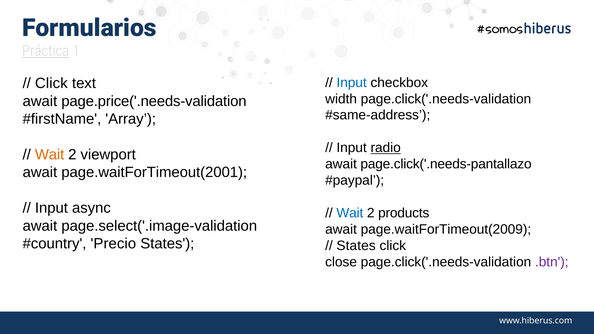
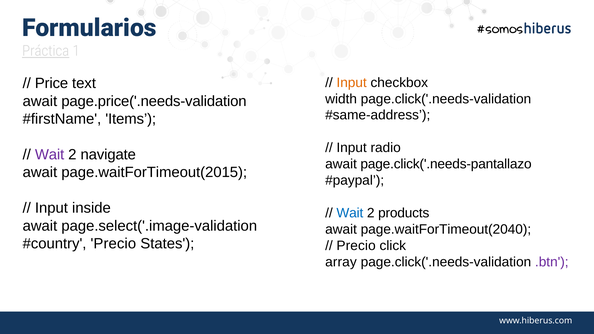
Input colour: blue -> orange (352, 83)
Click: Click -> Price (52, 83)
Array: Array -> Items (131, 119)
radio underline: present -> none (386, 148)
Wait colour: orange -> purple (50, 155)
viewport: viewport -> navigate (108, 155)
page.waitForTimeout(2001: page.waitForTimeout(2001 -> page.waitForTimeout(2015 (154, 172)
async: async -> inside (91, 208)
page.waitForTimeout(2009: page.waitForTimeout(2009 -> page.waitForTimeout(2040 (446, 230)
States: States -> Precio (356, 246)
close: close -> array (341, 262)
